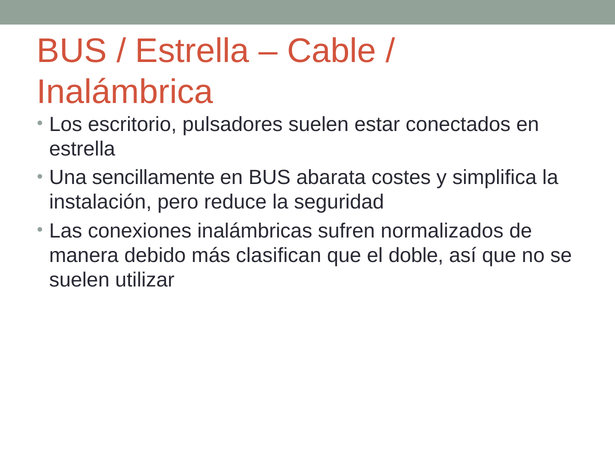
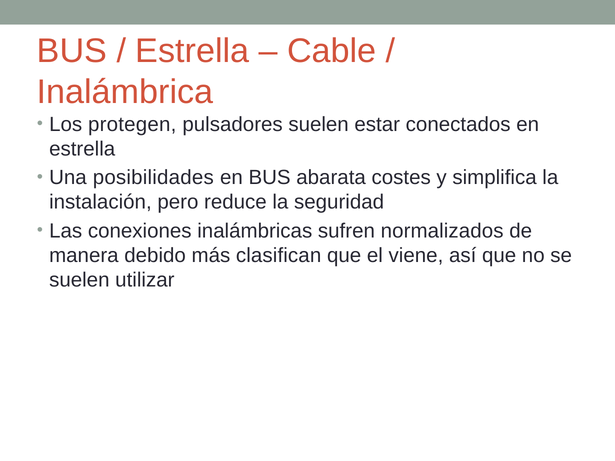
escritorio: escritorio -> protegen (132, 124)
sencillamente: sencillamente -> posibilidades (153, 178)
doble: doble -> viene (416, 256)
